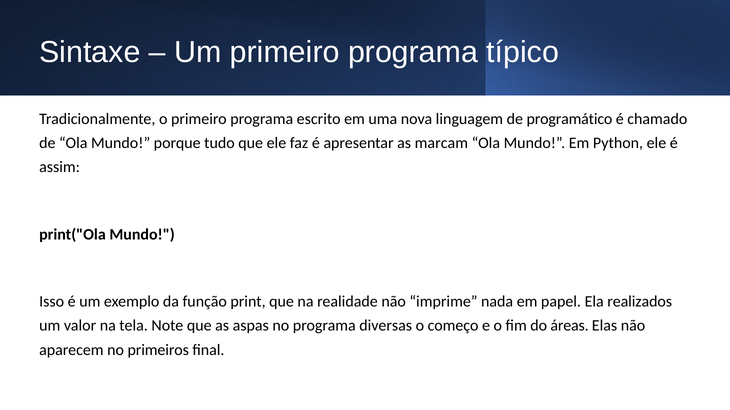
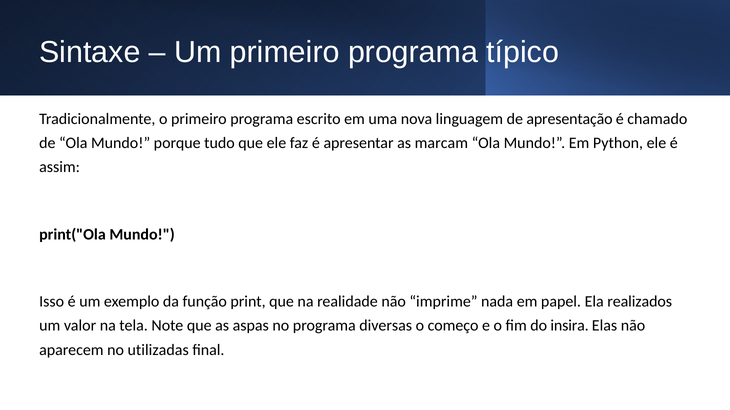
programático: programático -> apresentação (569, 119)
áreas: áreas -> insira (570, 326)
primeiros: primeiros -> utilizadas (158, 350)
